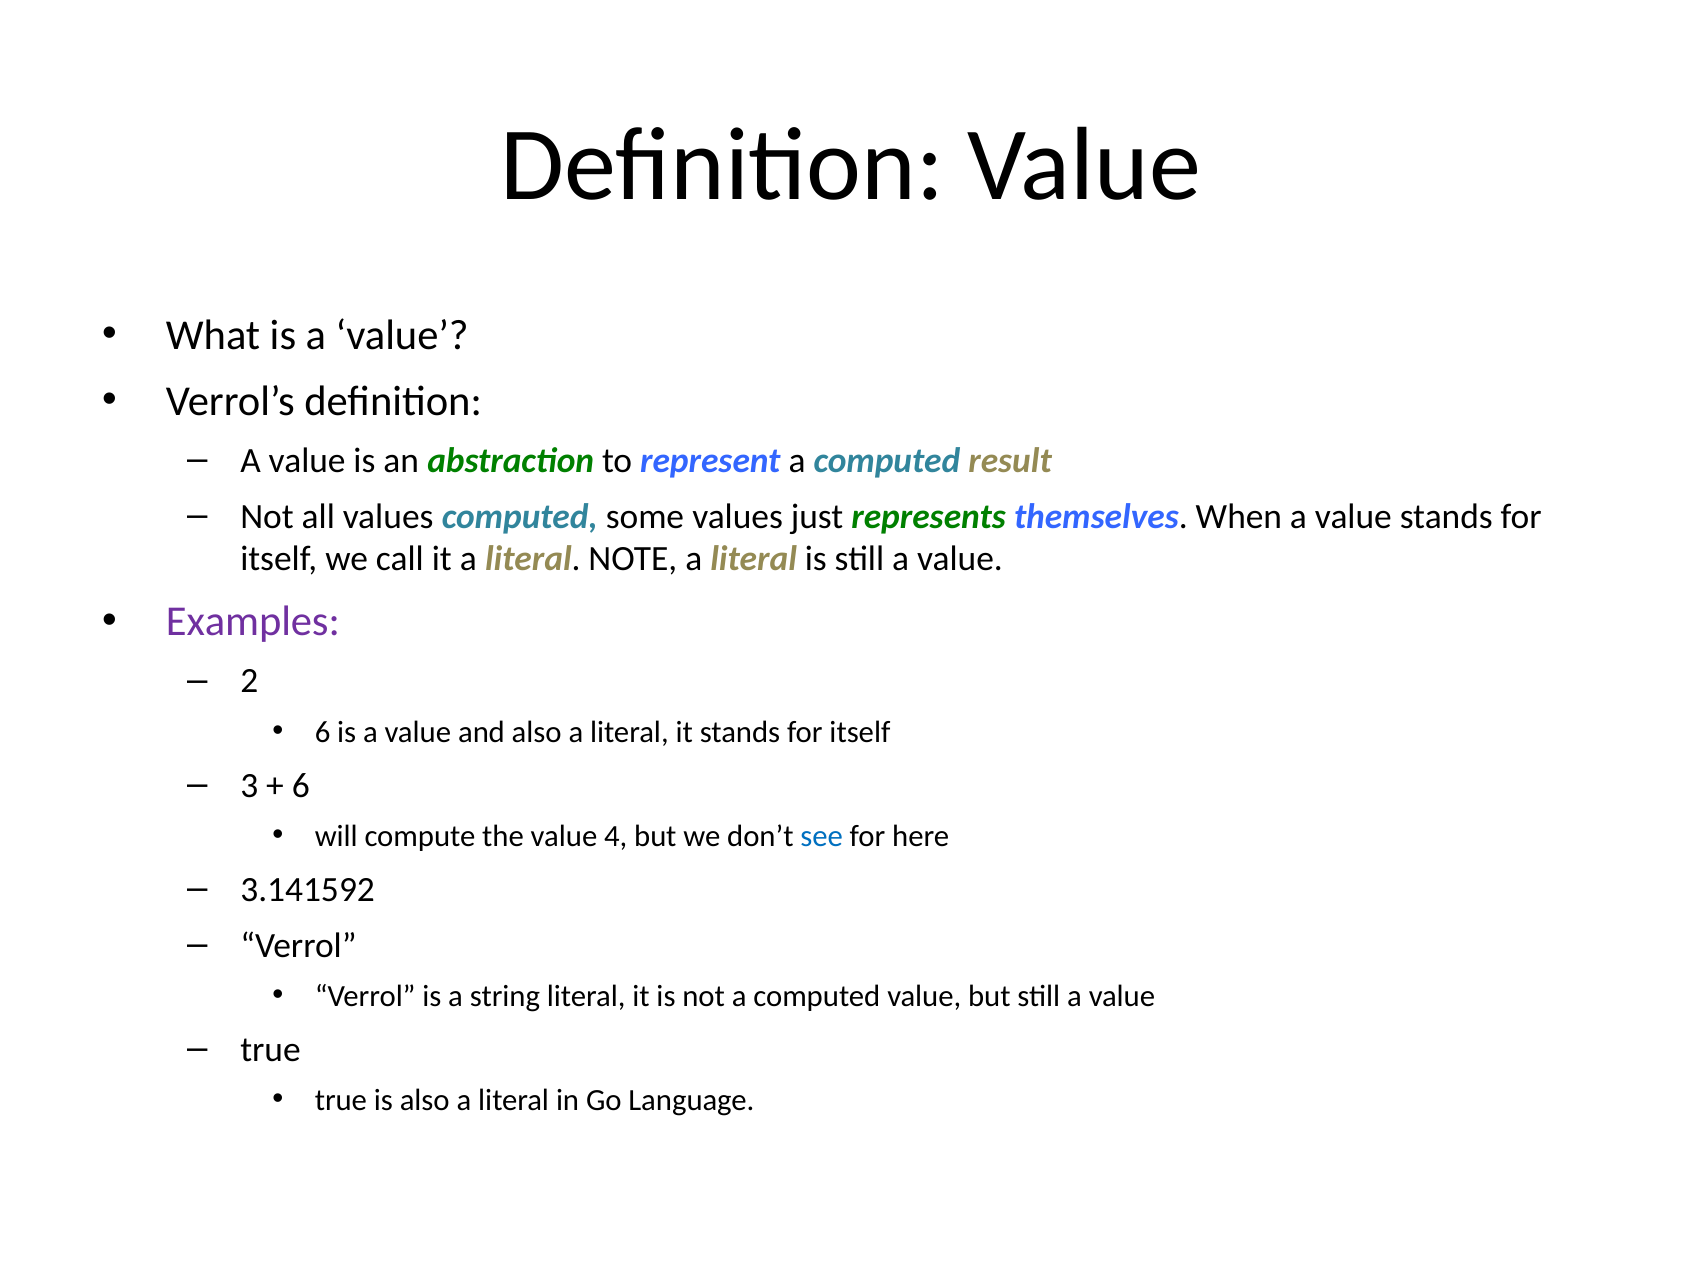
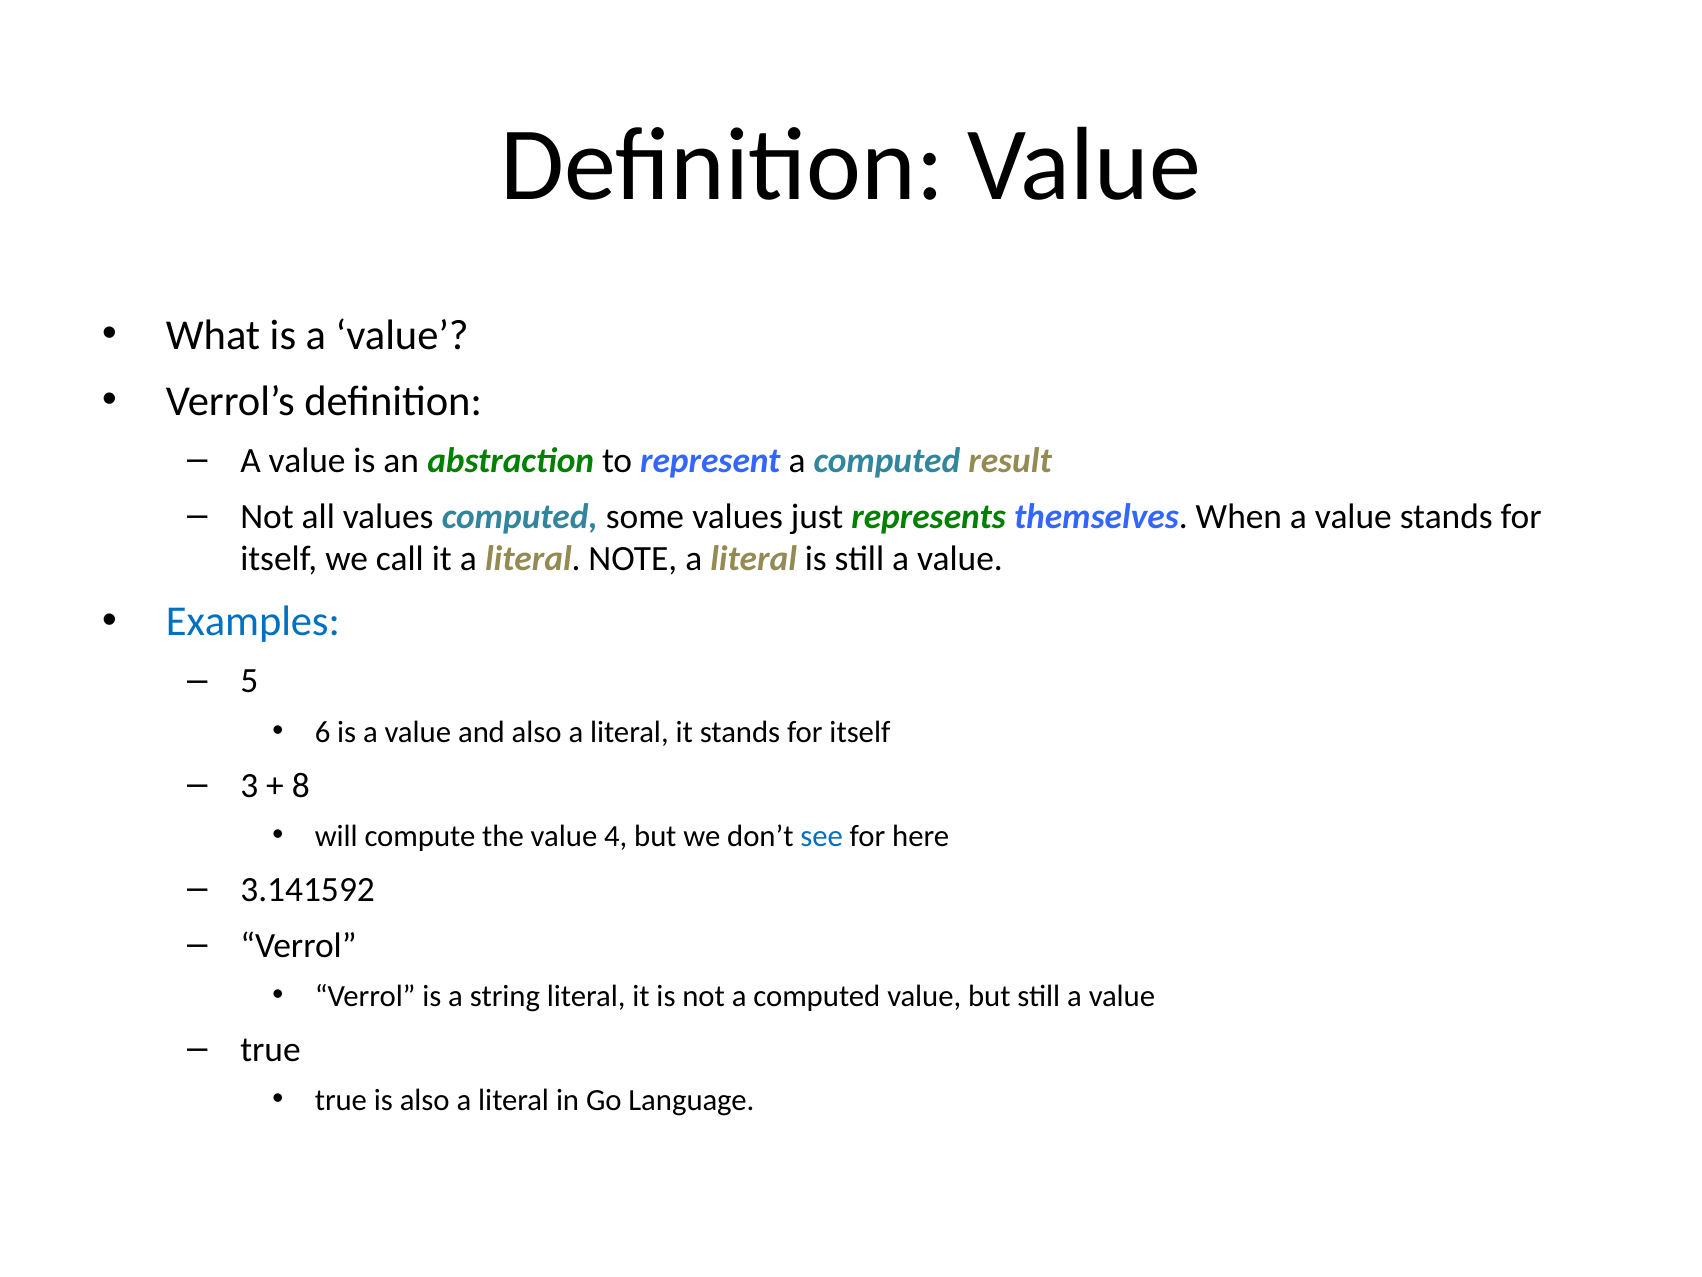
Examples colour: purple -> blue (253, 621)
2: 2 -> 5 (249, 681)
6: 6 -> 8 (301, 785)
